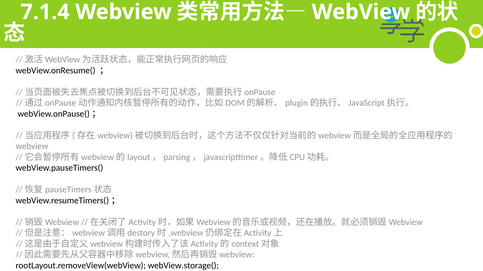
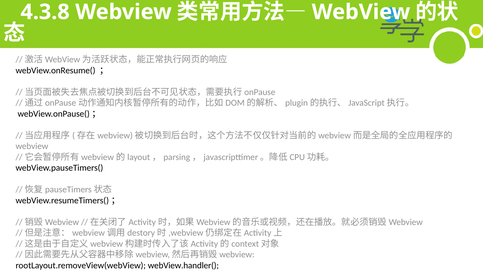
7.1.4: 7.1.4 -> 4.3.8 (45, 12)
webView.storage(: webView.storage( -> webView.handler( (183, 266)
